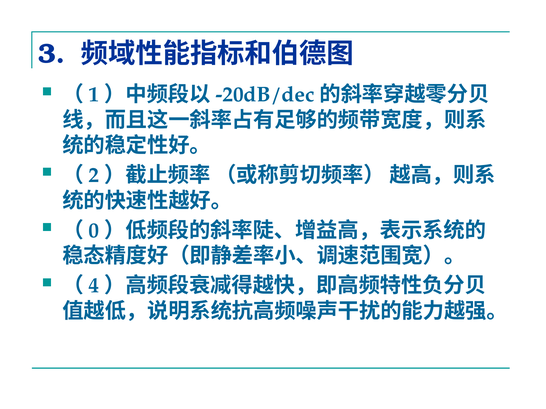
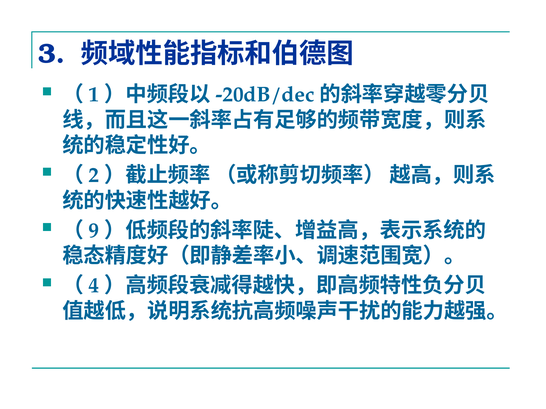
0: 0 -> 9 (94, 231)
